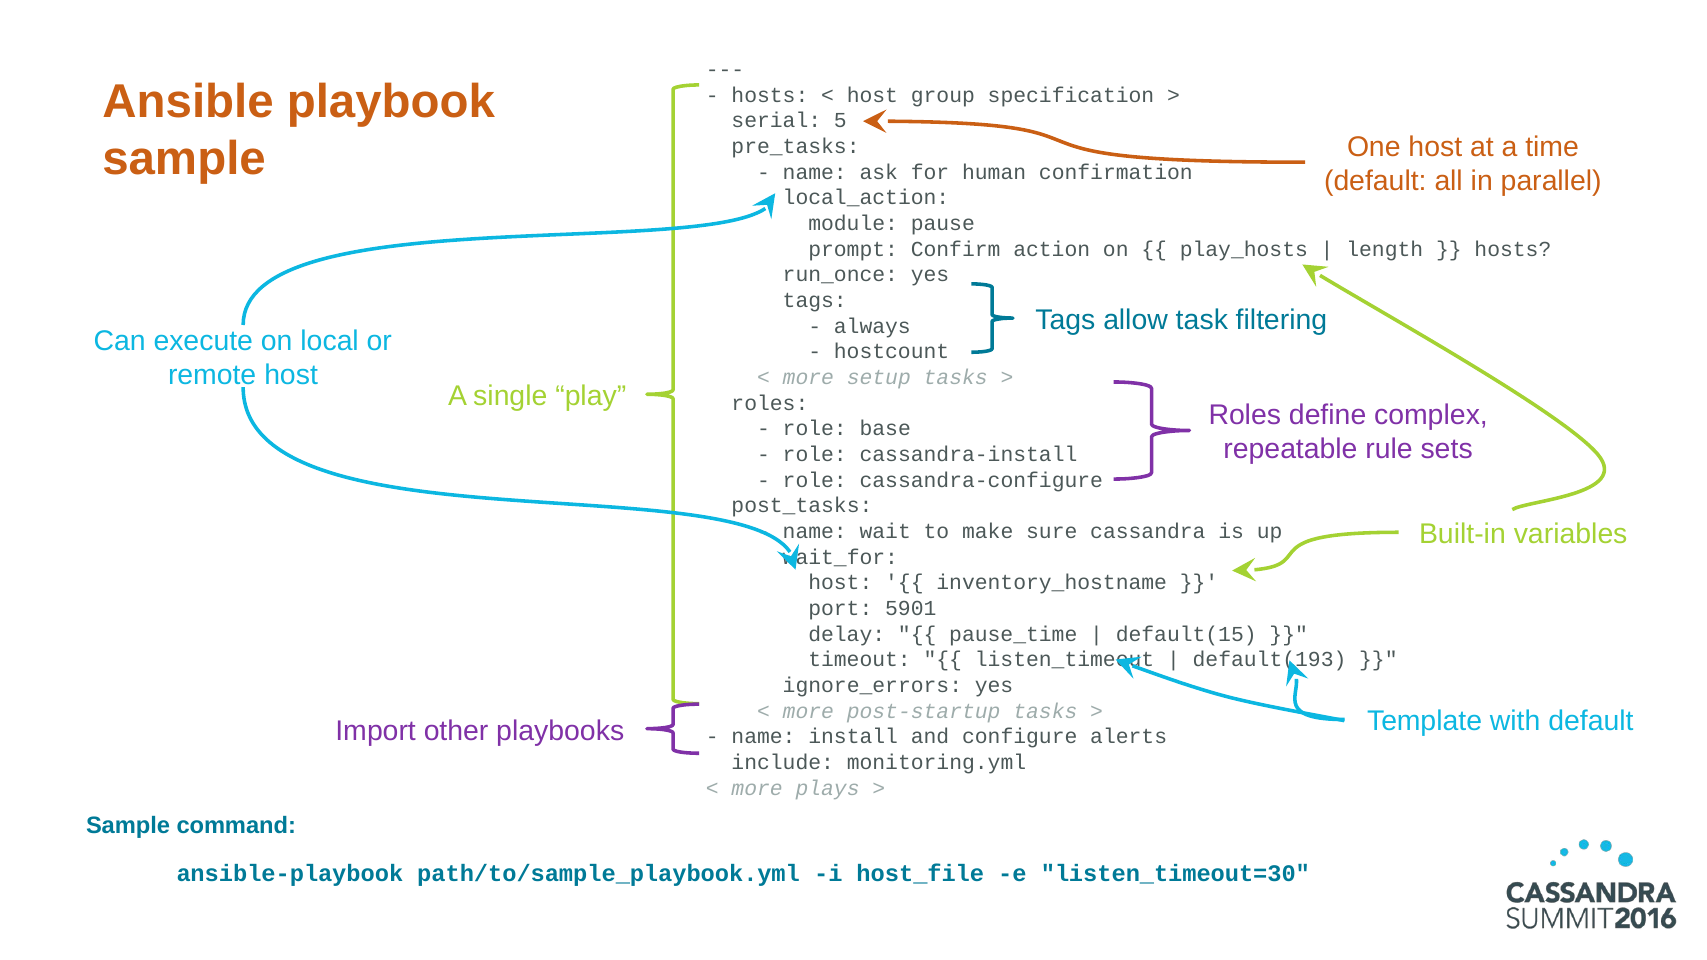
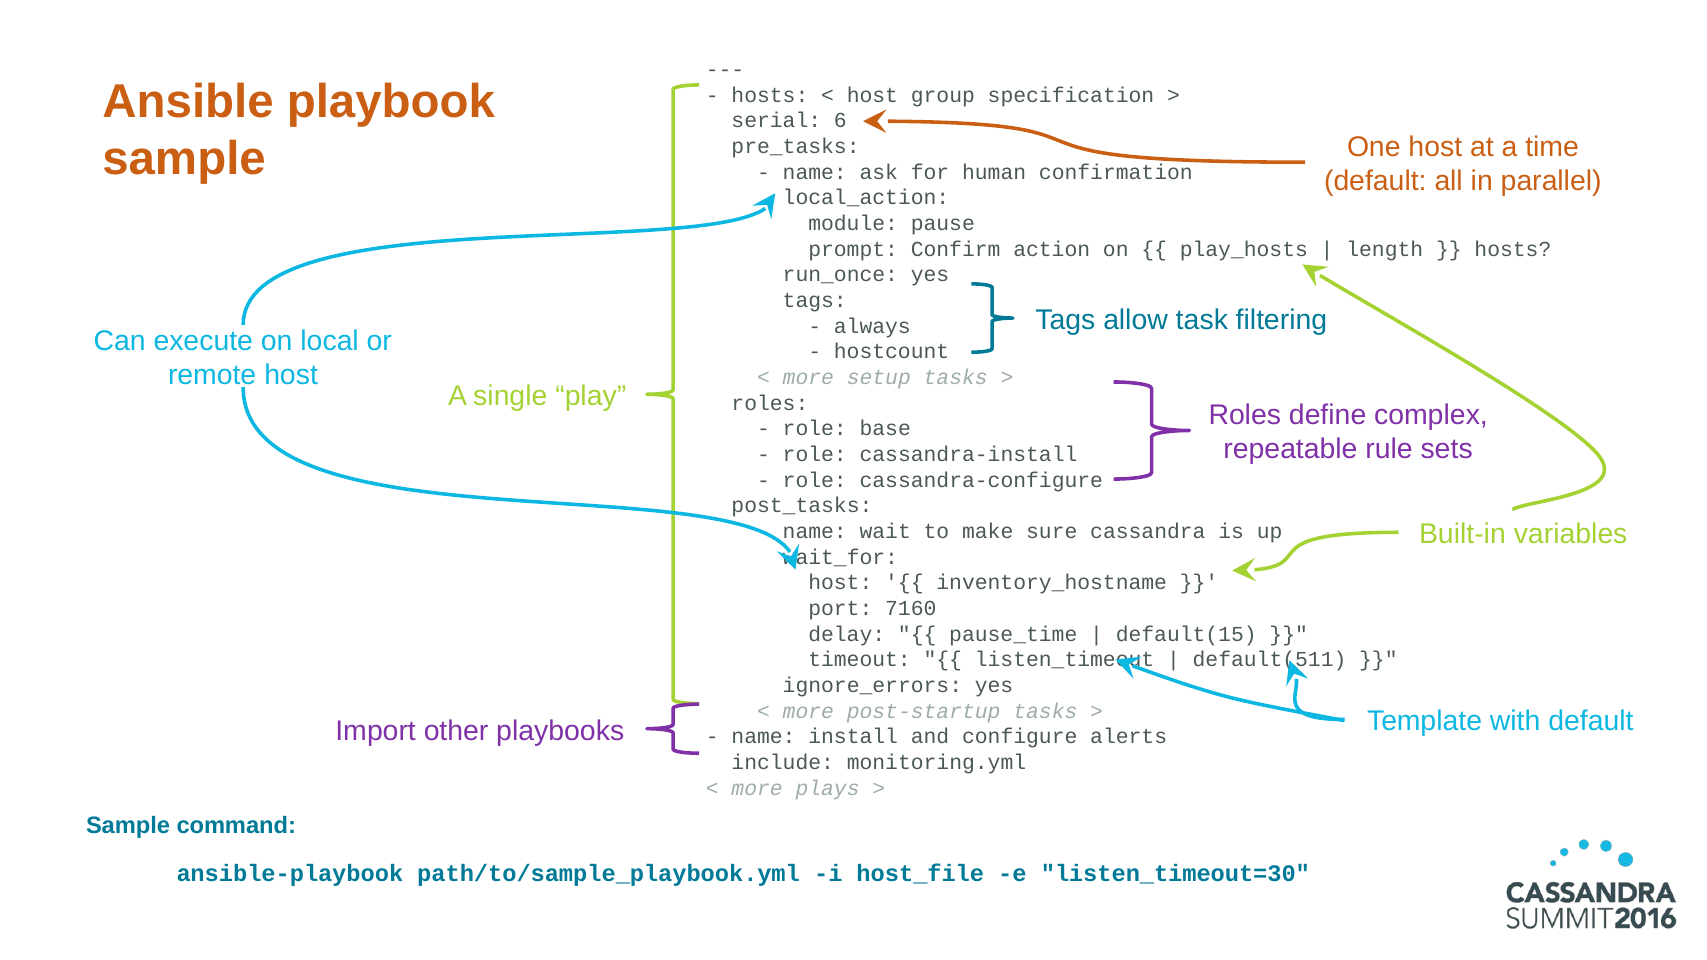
5: 5 -> 6 (840, 121)
5901: 5901 -> 7160 (911, 609)
default(193: default(193 -> default(511 (1270, 660)
